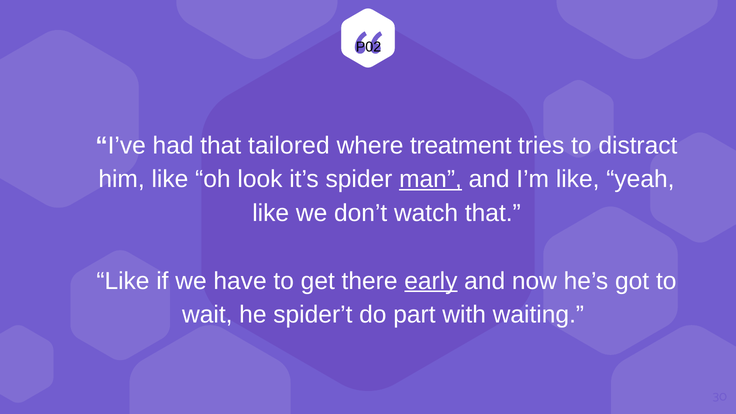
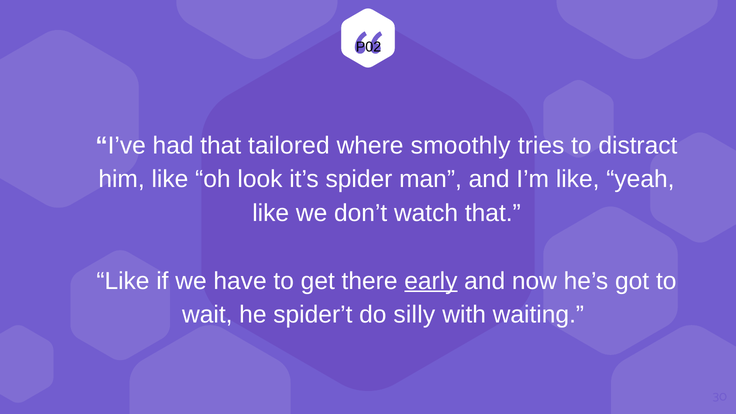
treatment: treatment -> smoothly (461, 146)
man underline: present -> none (431, 179)
part: part -> silly (414, 315)
